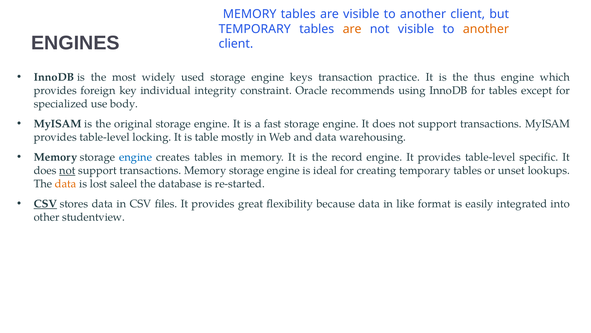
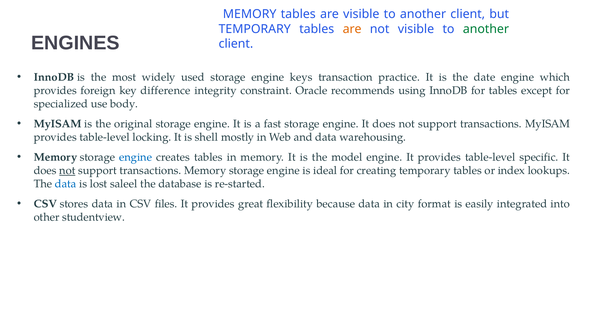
another colour: orange -> green (486, 29)
thus: thus -> date (485, 77)
individual: individual -> difference (166, 90)
table: table -> shell (207, 137)
record: record -> model (347, 157)
unset: unset -> index (511, 170)
data colour: orange -> blue (66, 183)
CSV underline: present -> none (45, 203)
like: like -> city (405, 203)
